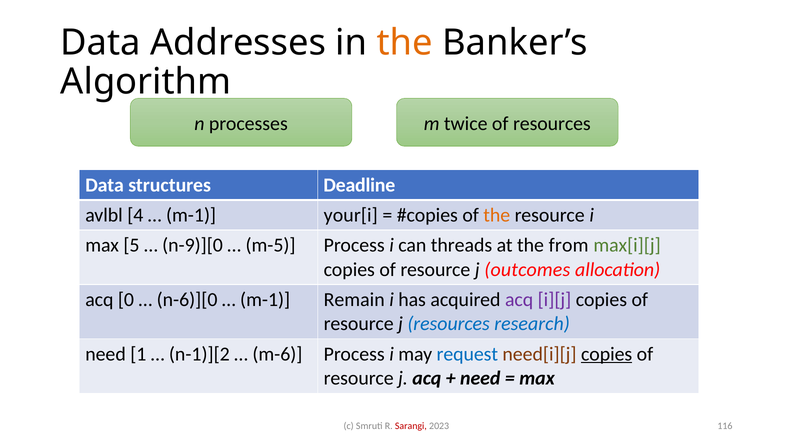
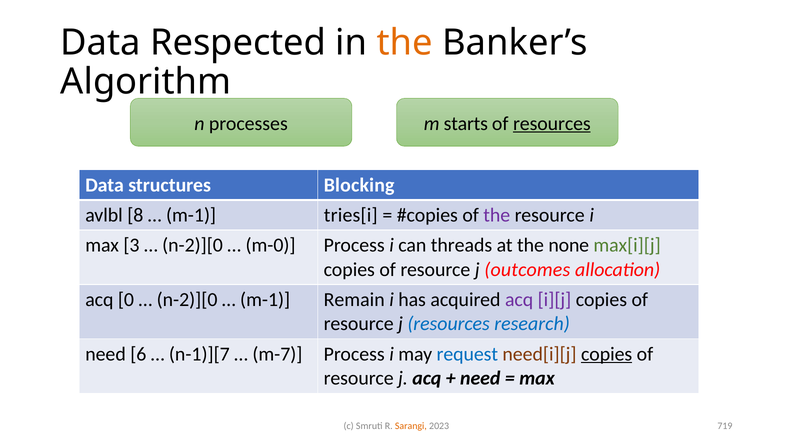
Addresses: Addresses -> Respected (238, 43)
twice: twice -> starts (466, 124)
resources underline: none -> present (552, 124)
Deadline: Deadline -> Blocking (359, 185)
4: 4 -> 8 (135, 215)
your[i: your[i -> tries[i (351, 215)
the colour: orange -> purple (497, 215)
5: 5 -> 3 (131, 245)
n-9)][0: n-9)][0 -> n-2)][0 (193, 245)
m-5: m-5 -> m-0 (271, 245)
from: from -> none (569, 245)
n-6)][0: n-6)][0 -> n-2)][0 (187, 300)
1: 1 -> 6 (138, 354)
n-1)][2: n-1)][2 -> n-1)][7 (199, 354)
m-6: m-6 -> m-7 (277, 354)
Sarangi colour: red -> orange (411, 426)
116: 116 -> 719 (725, 426)
